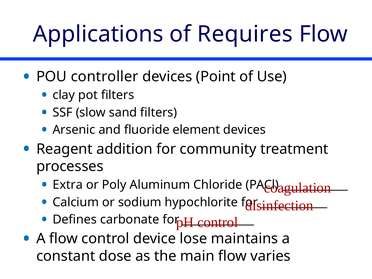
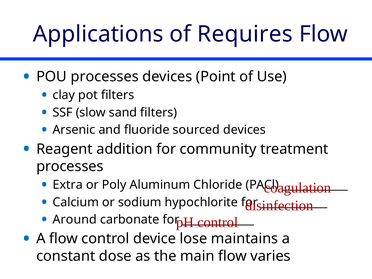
POU controller: controller -> processes (105, 77)
element: element -> sourced (196, 130)
Defines: Defines -> Around (75, 220)
